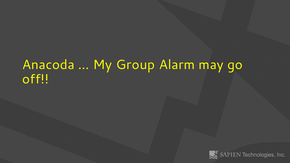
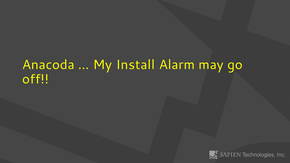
Group: Group -> Install (135, 65)
